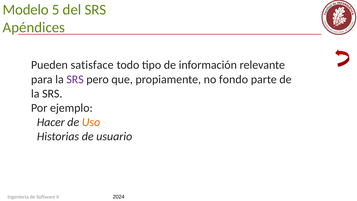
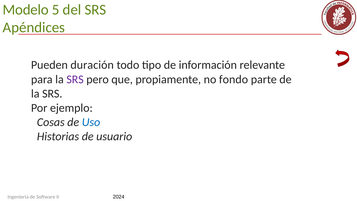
satisface: satisface -> duración (92, 65)
Hacer: Hacer -> Cosas (51, 122)
Uso colour: orange -> blue (91, 122)
